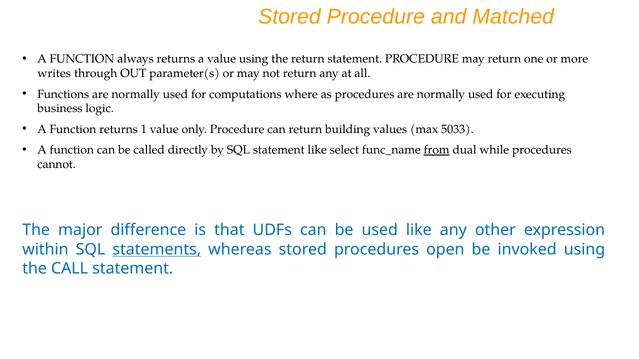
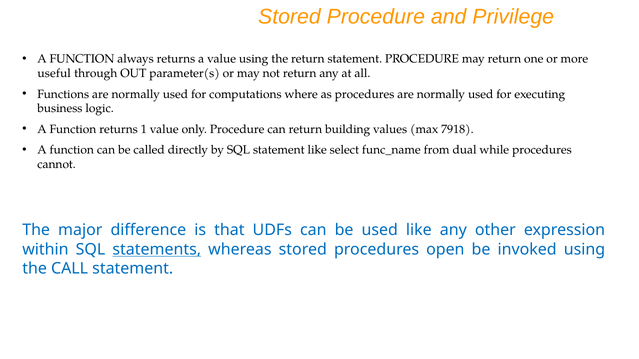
Matched: Matched -> Privilege (513, 17)
writes: writes -> useful (54, 73)
5033: 5033 -> 7918 (457, 129)
from underline: present -> none (437, 150)
